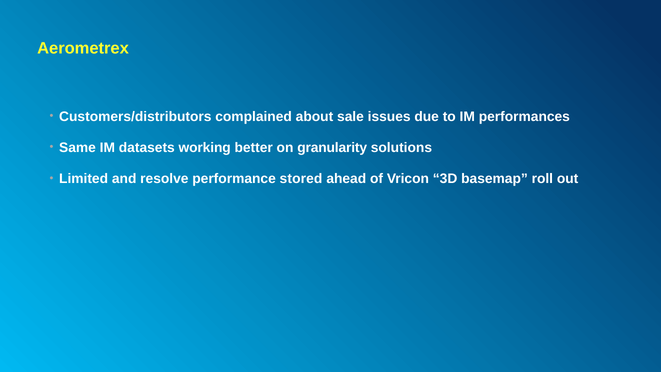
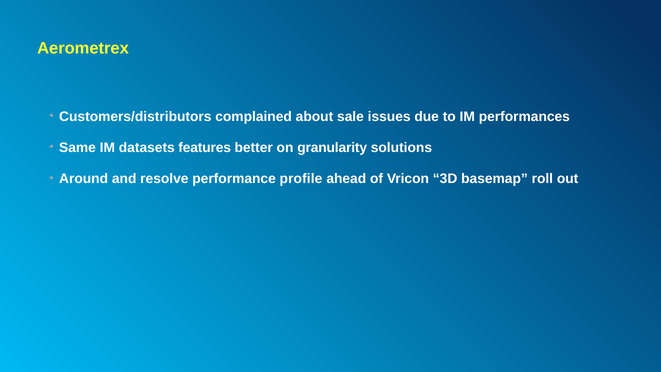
working: working -> features (205, 148)
Limited: Limited -> Around (84, 179)
stored: stored -> profile (301, 179)
